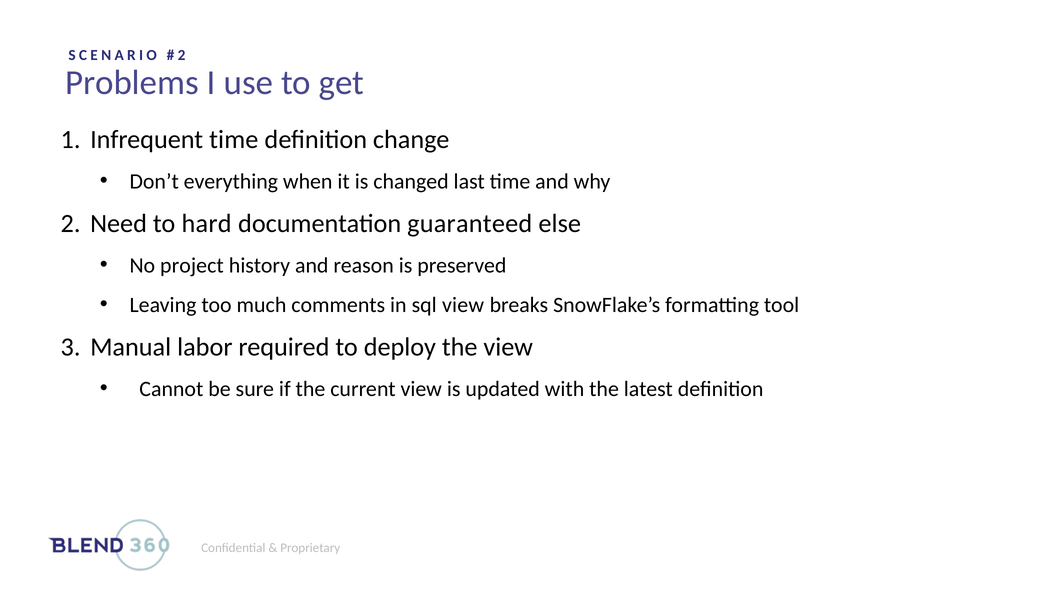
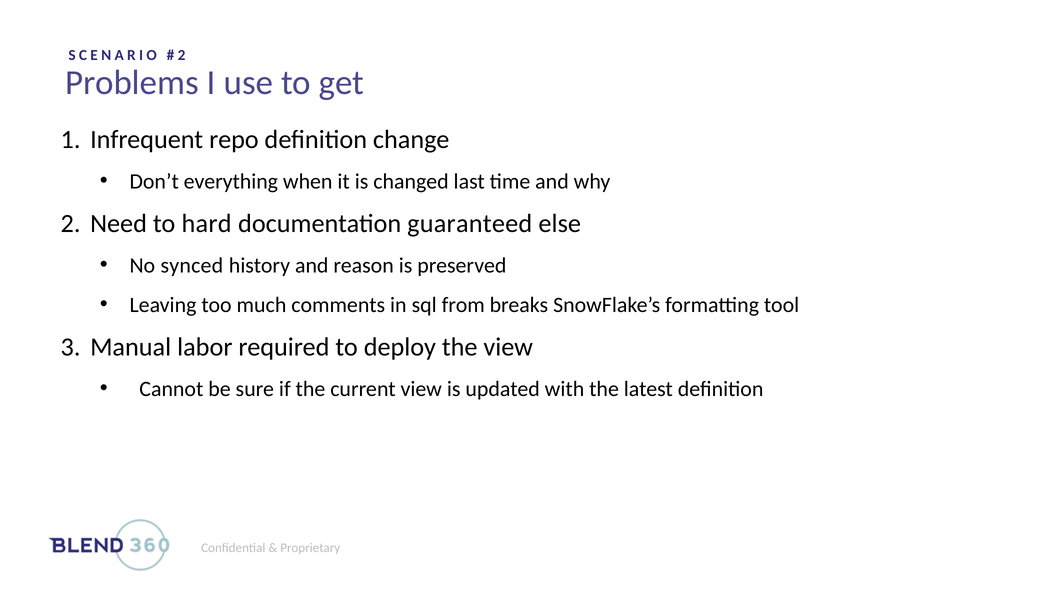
Infrequent time: time -> repo (234, 140)
project: project -> synced (192, 265)
sql view: view -> from (463, 305)
